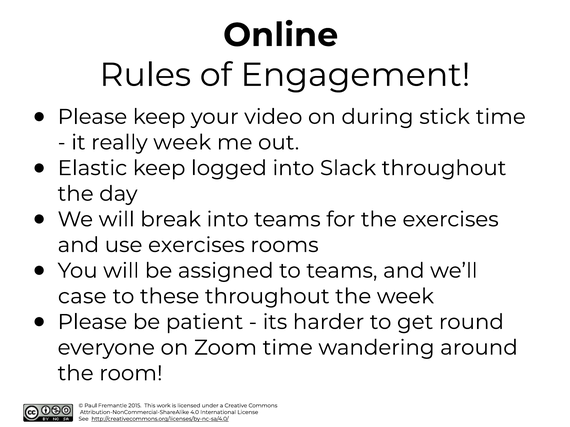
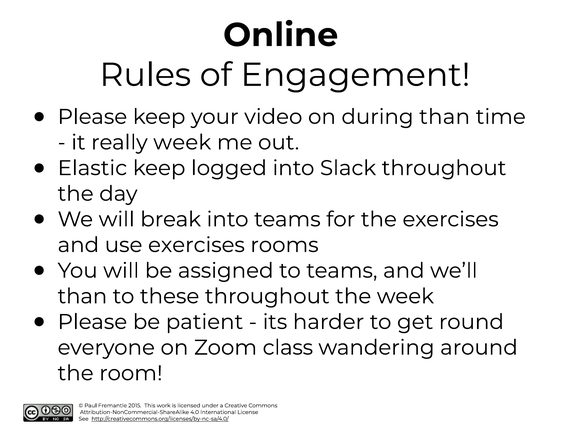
during stick: stick -> than (445, 117)
case: case -> than (82, 297)
Zoom time: time -> class (288, 348)
